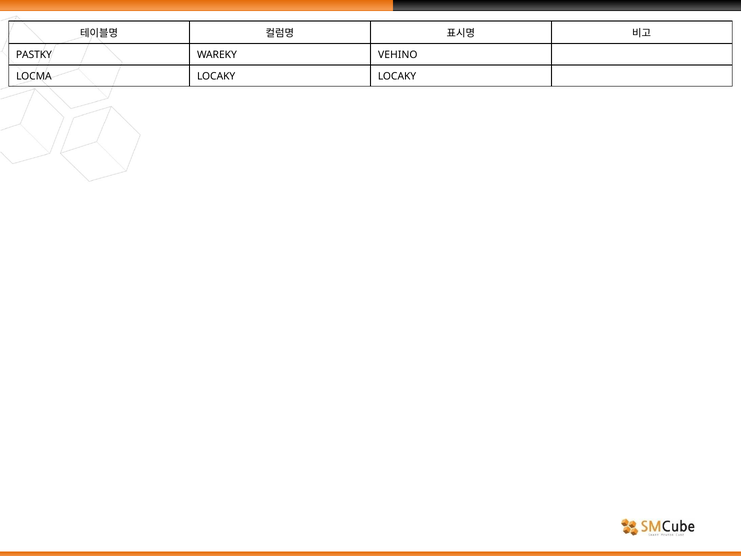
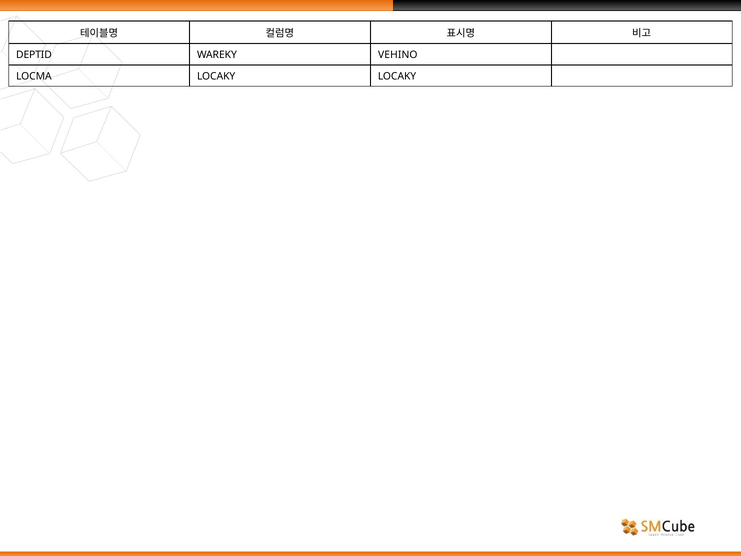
PASTKY: PASTKY -> DEPTID (34, 55)
